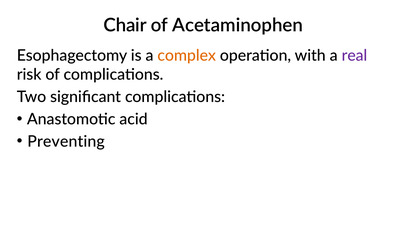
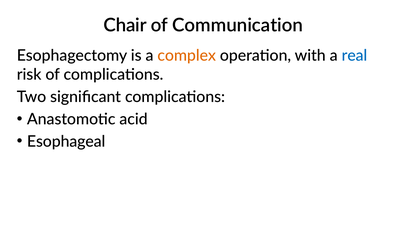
Acetaminophen: Acetaminophen -> Communication (238, 25)
real colour: purple -> blue (354, 56)
Preventing: Preventing -> Esophageal (66, 141)
